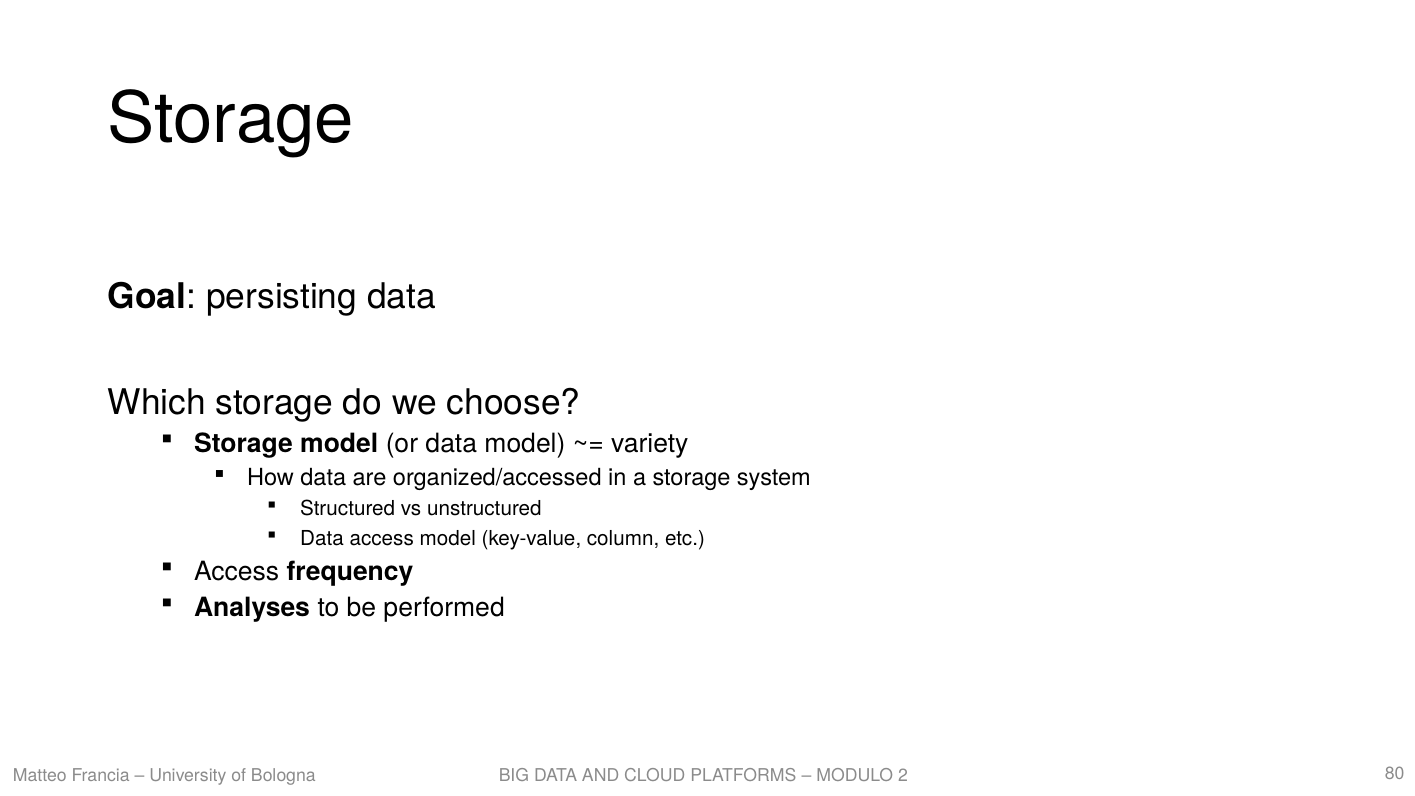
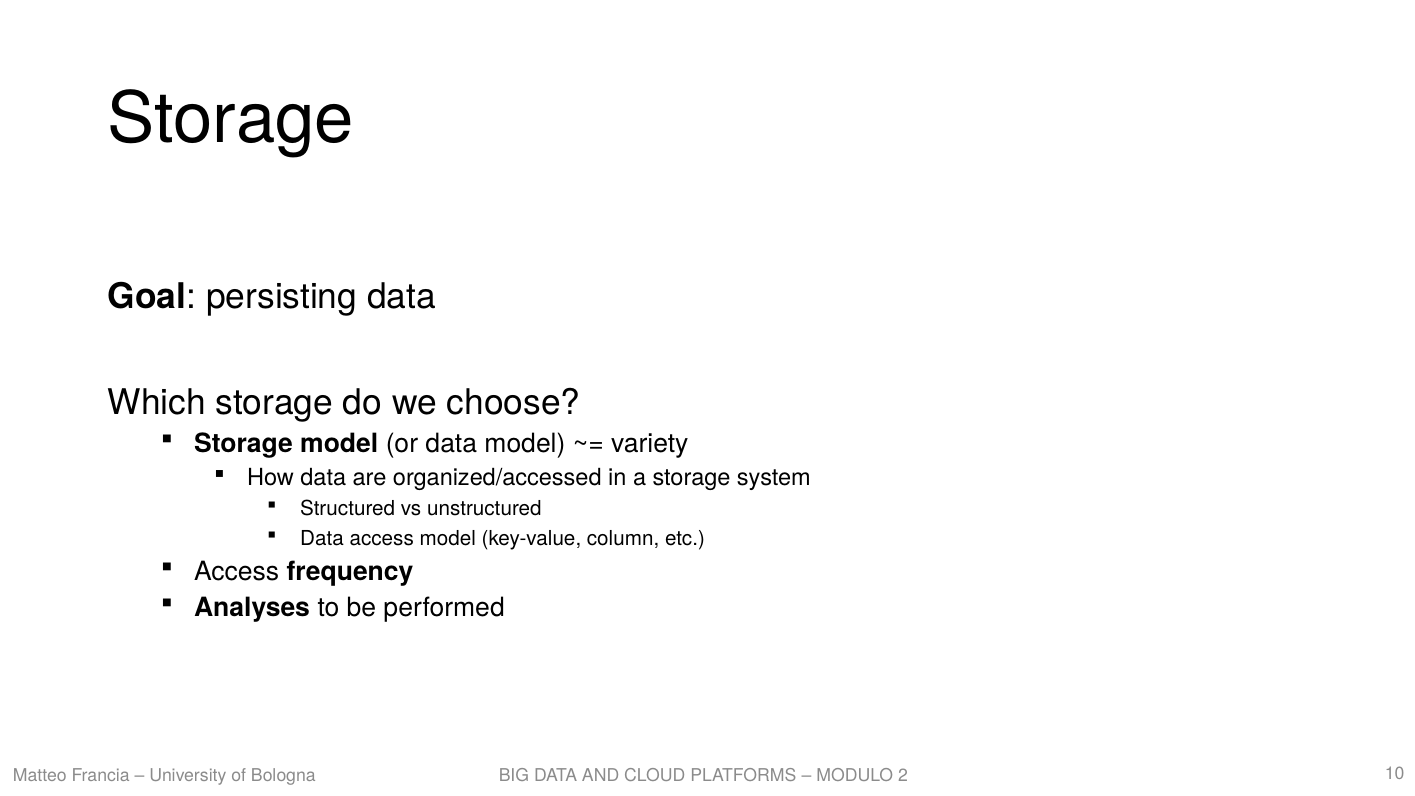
80: 80 -> 10 (1395, 774)
